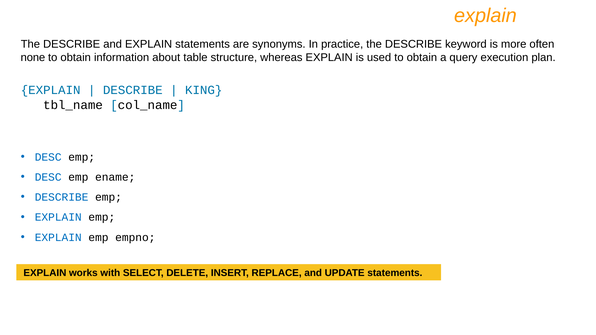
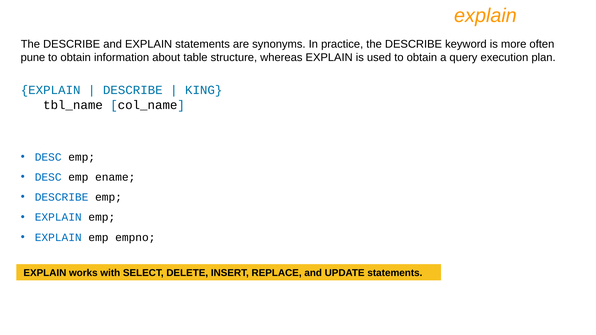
none: none -> pune (33, 57)
